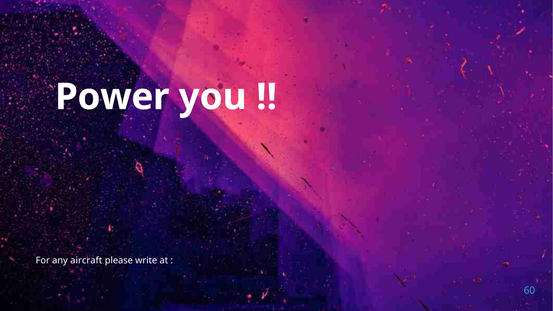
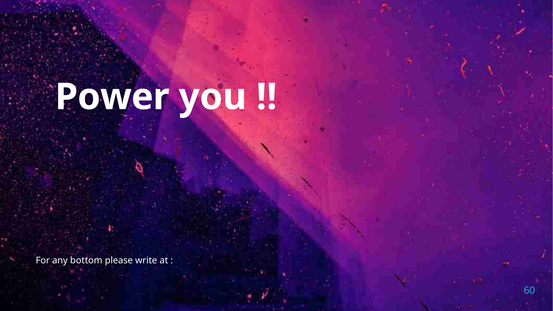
aircraft: aircraft -> bottom (86, 261)
